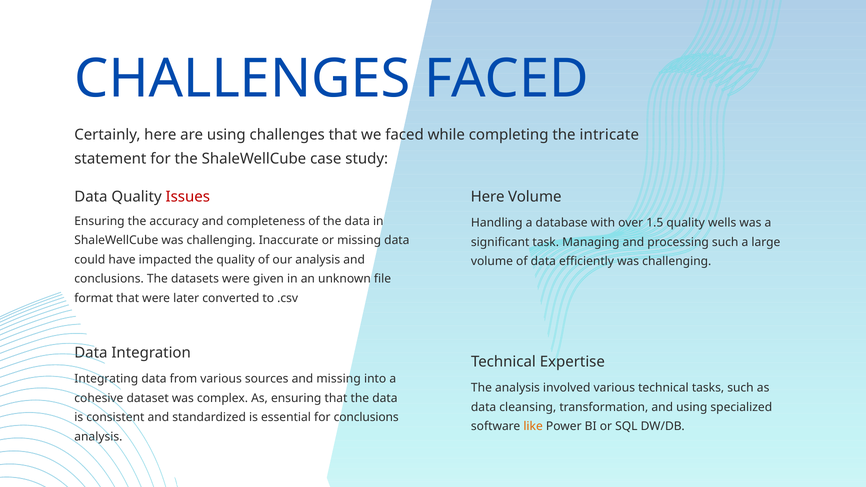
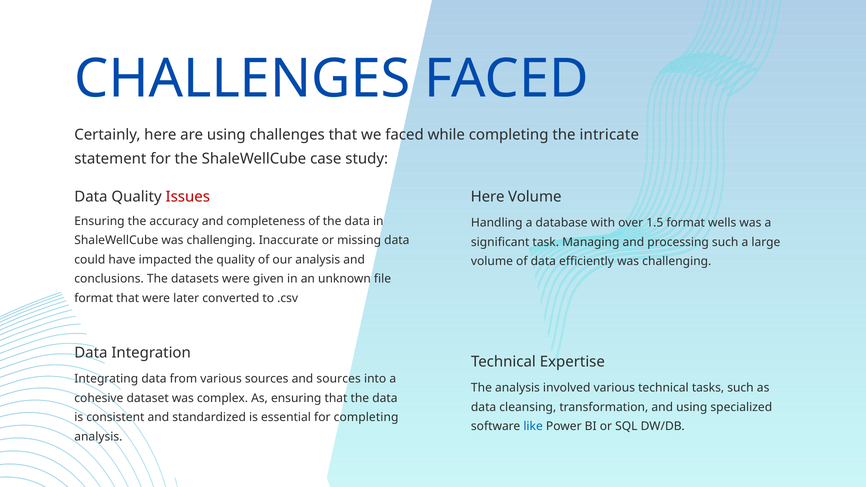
1.5 quality: quality -> format (686, 223)
and missing: missing -> sources (339, 379)
for conclusions: conclusions -> completing (366, 418)
like colour: orange -> blue (533, 427)
